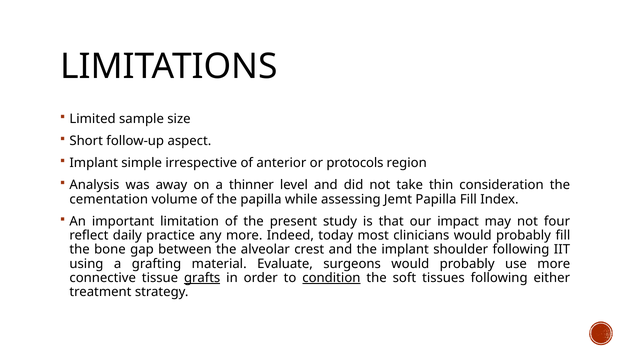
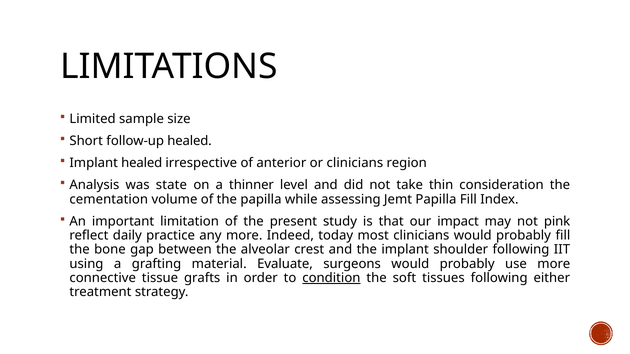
follow-up aspect: aspect -> healed (190, 141)
Implant simple: simple -> healed (142, 163)
or protocols: protocols -> clinicians (355, 163)
away: away -> state (171, 185)
four: four -> pink (557, 221)
grafts underline: present -> none (202, 278)
